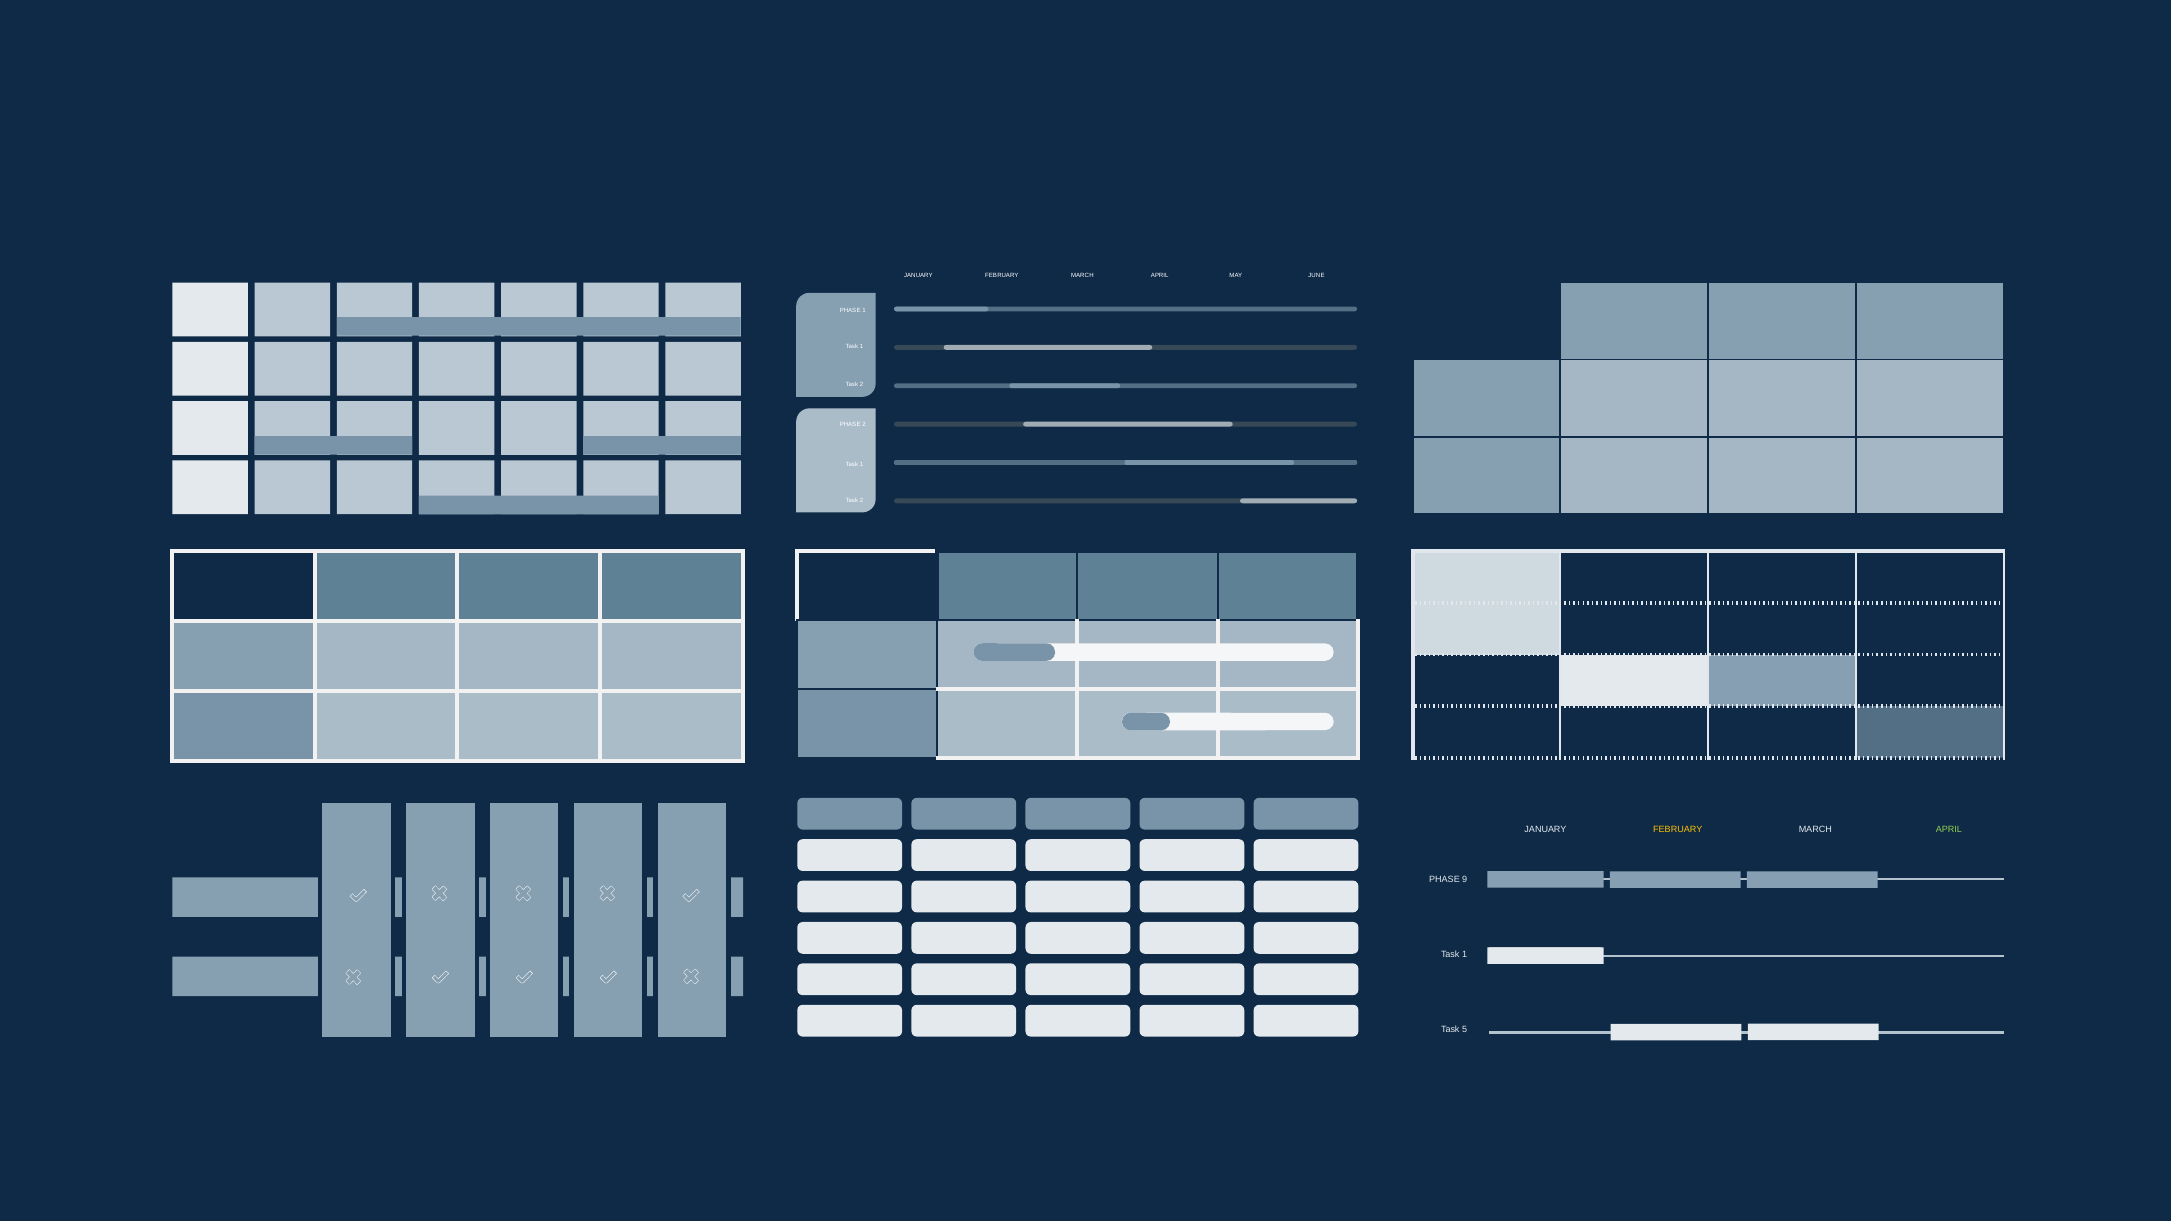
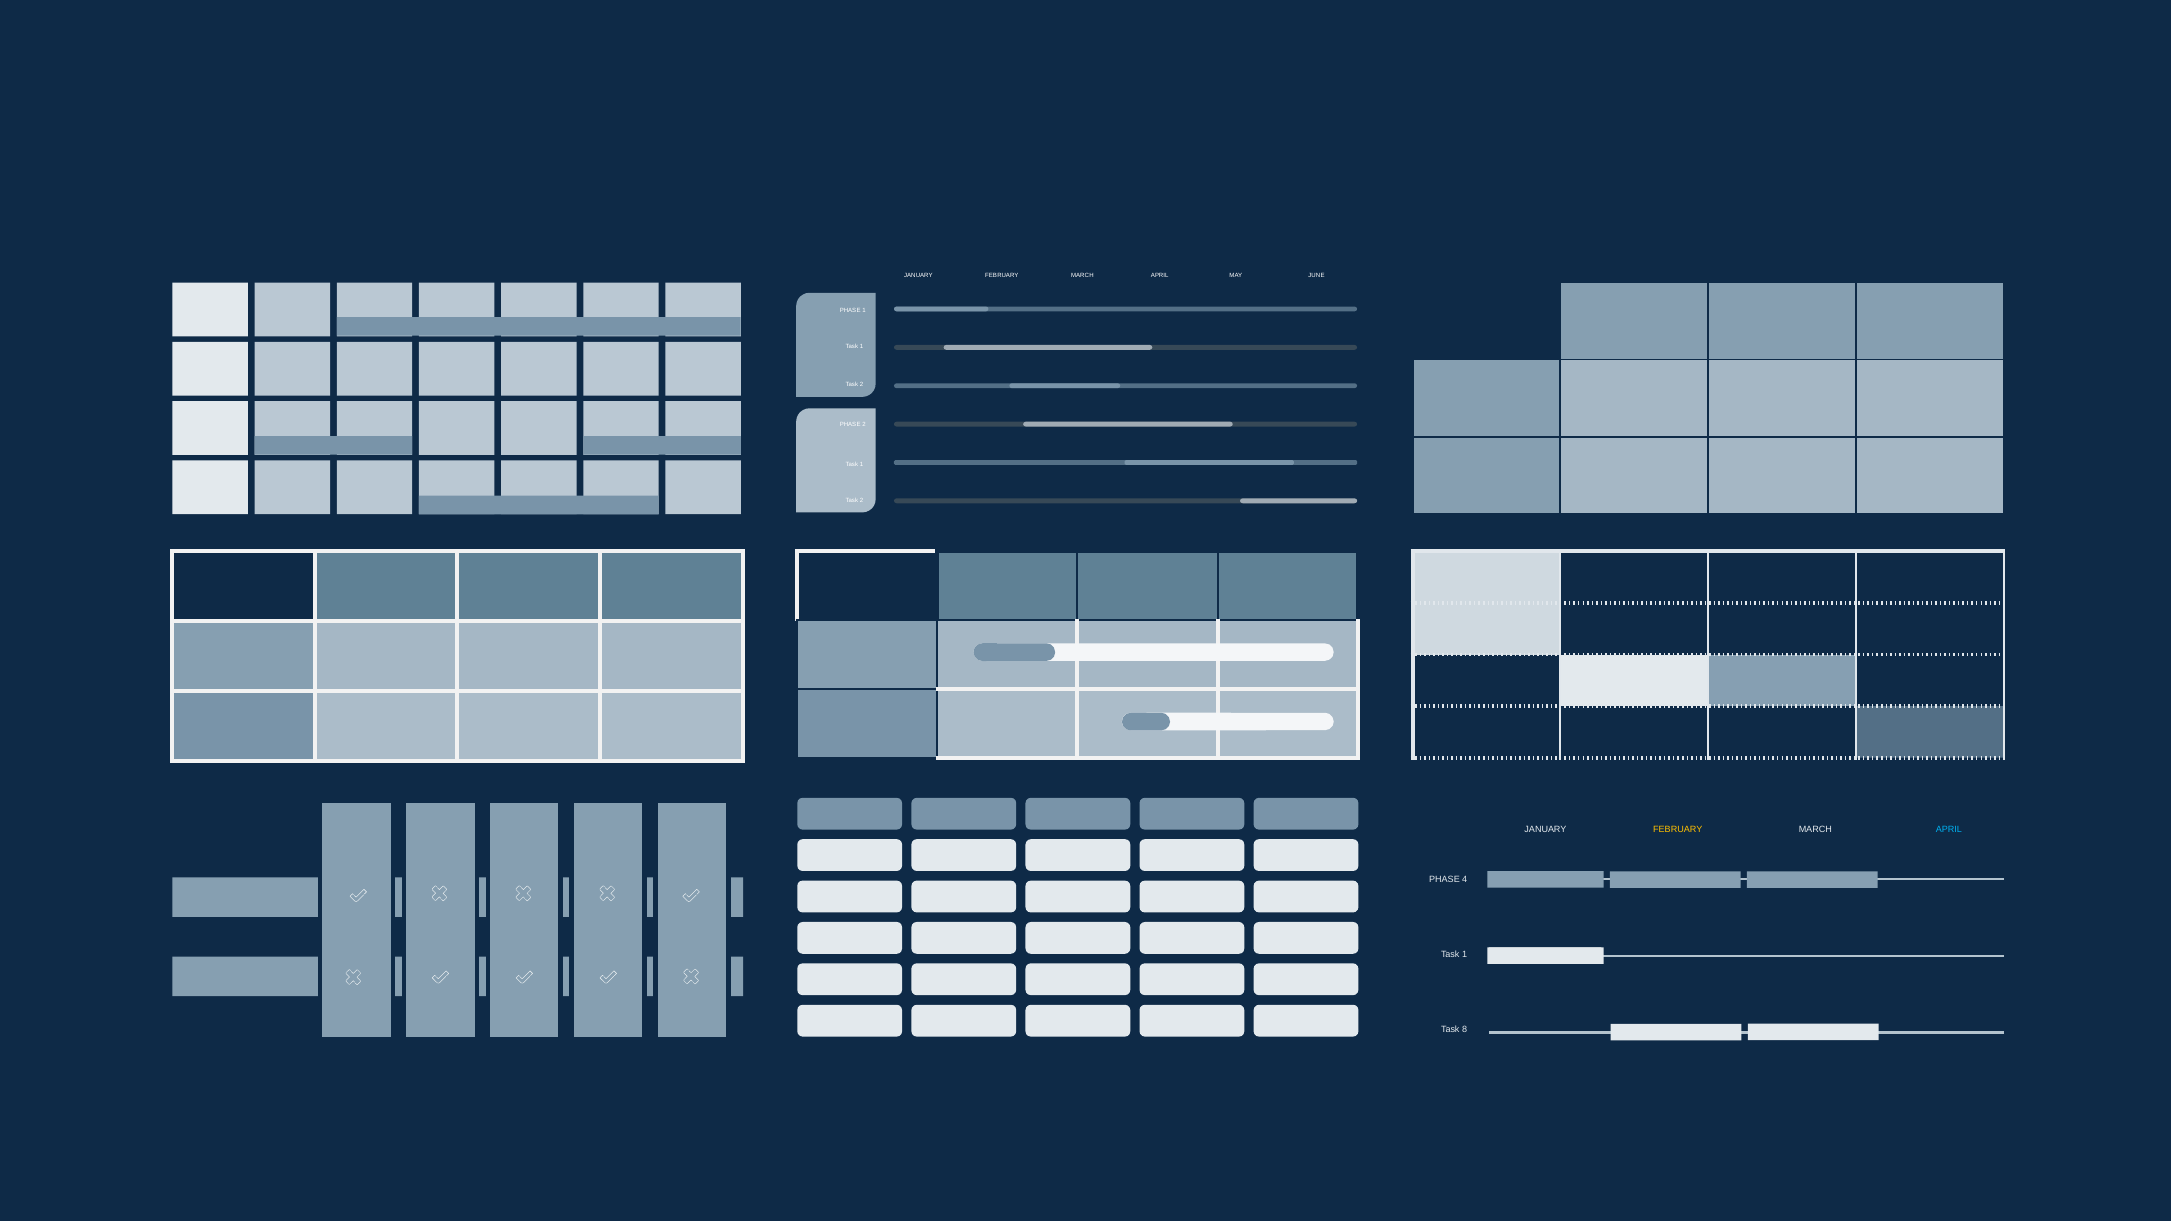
APRIL colour: light green -> light blue (1949, 830)
9: 9 -> 4 (1465, 880)
5: 5 -> 8 (1465, 1030)
